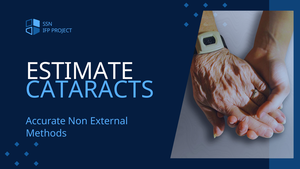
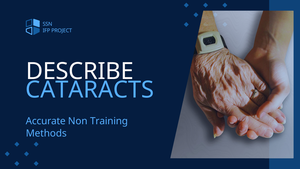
ESTIMATE: ESTIMATE -> DESCRIBE (80, 71)
External: External -> Training (109, 121)
